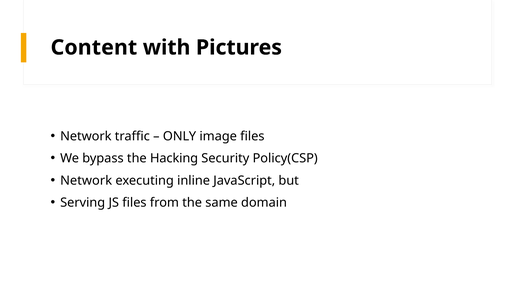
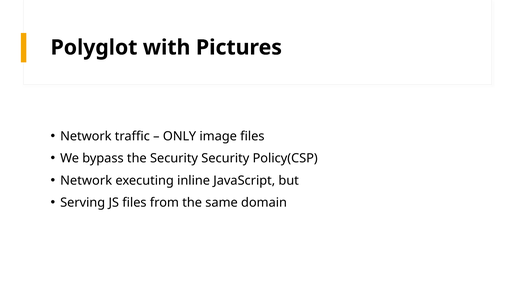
Content: Content -> Polyglot (94, 48)
the Hacking: Hacking -> Security (174, 159)
